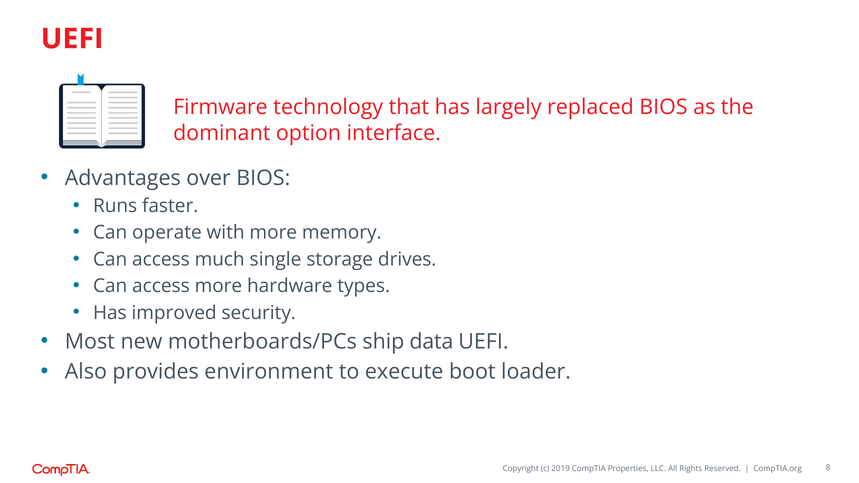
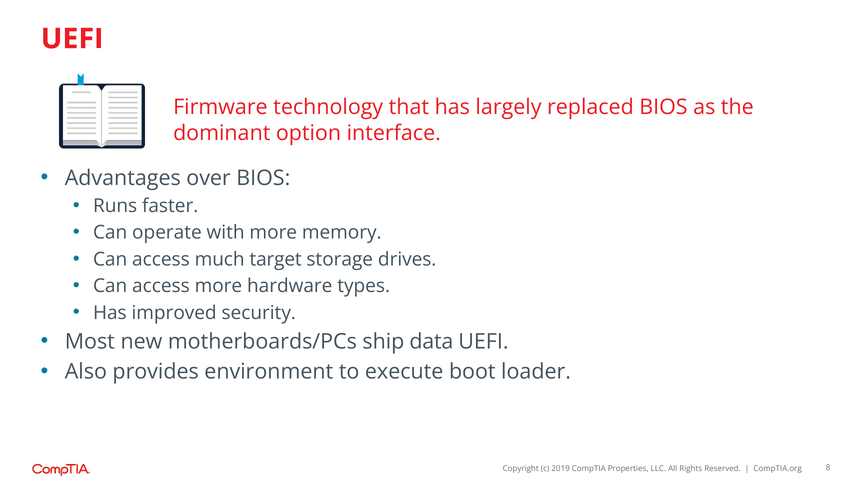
single: single -> target (276, 259)
